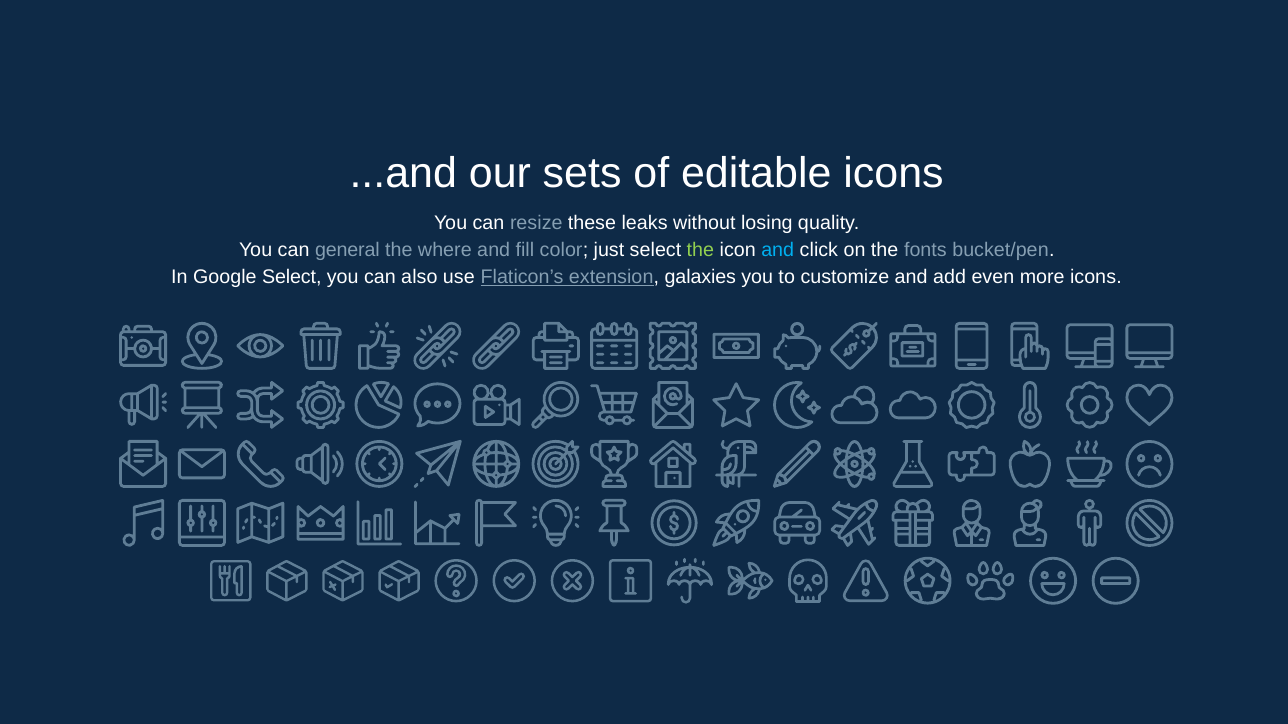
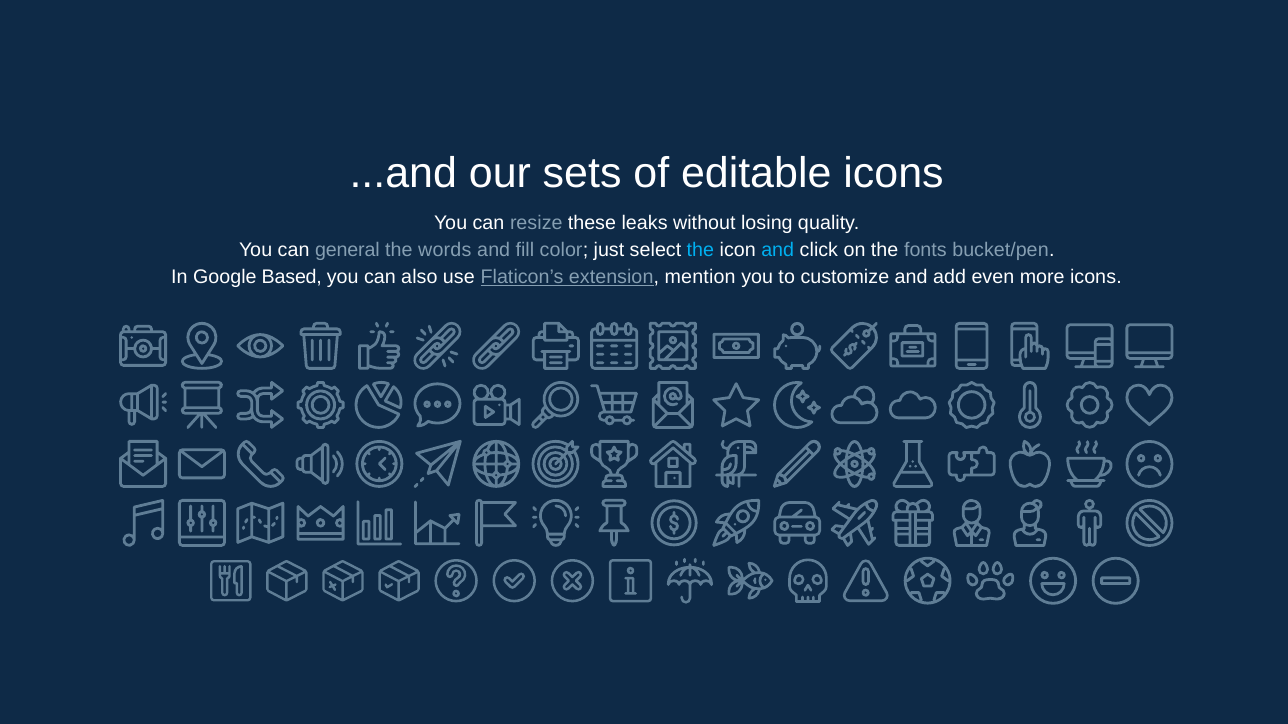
where: where -> words (445, 250)
the colour: light green -> light blue (700, 250)
Google Select: Select -> Based (292, 277)
galaxies: galaxies -> mention (700, 277)
